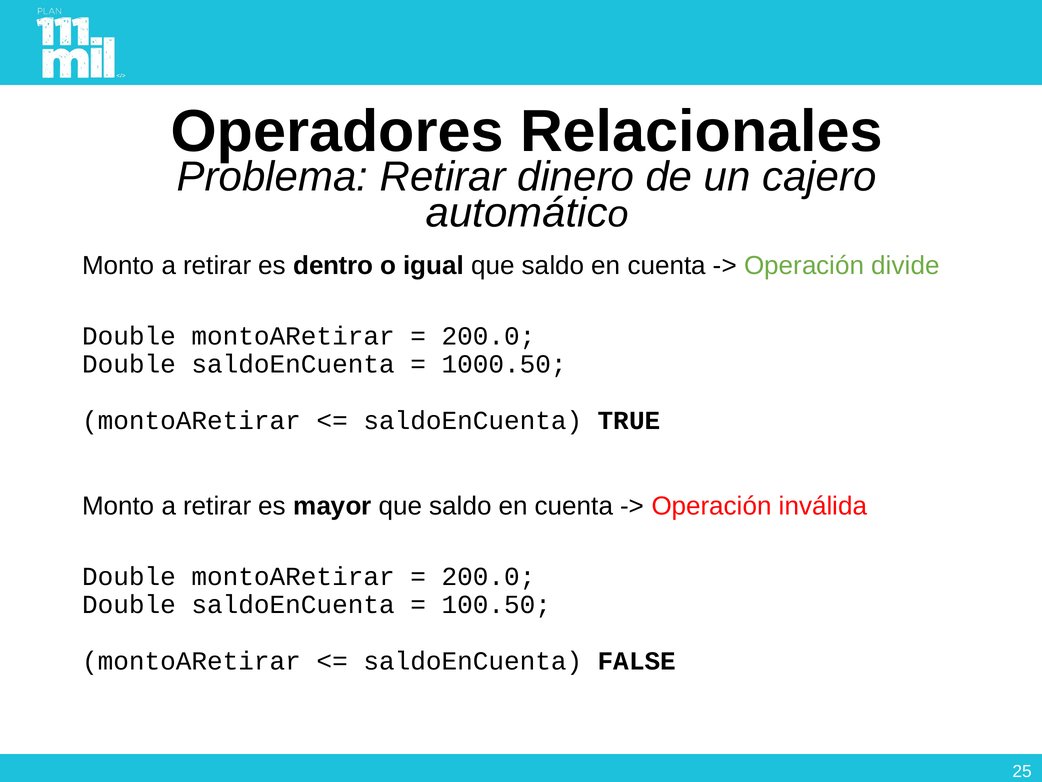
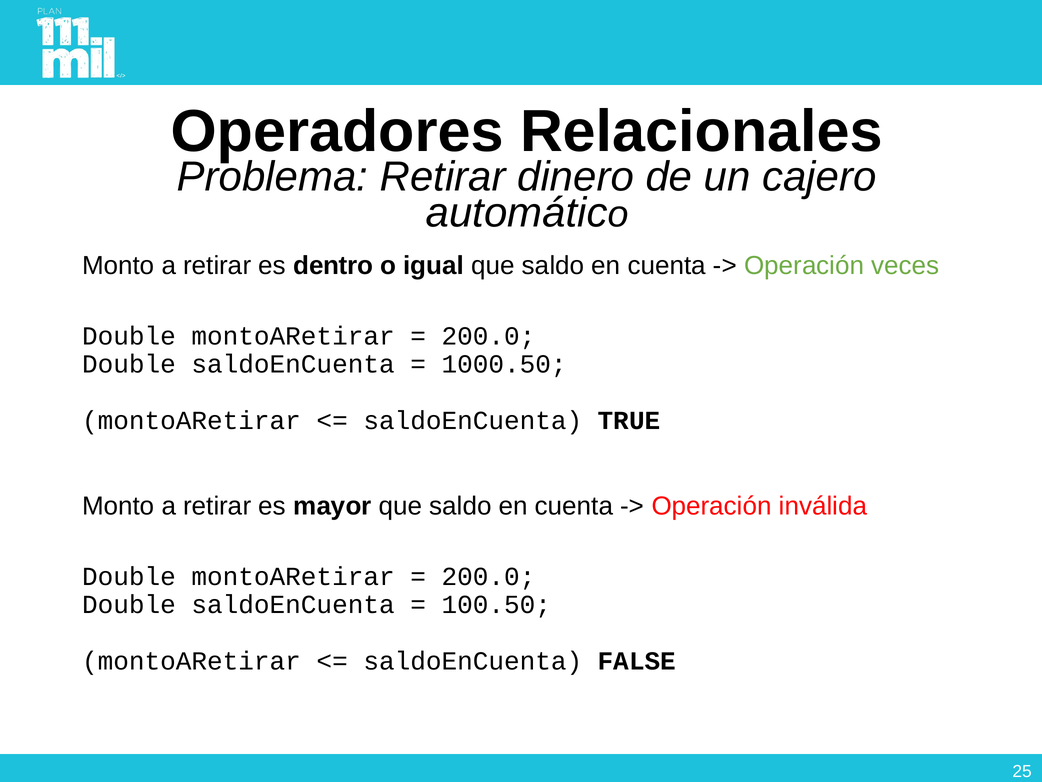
divide: divide -> veces (905, 265)
